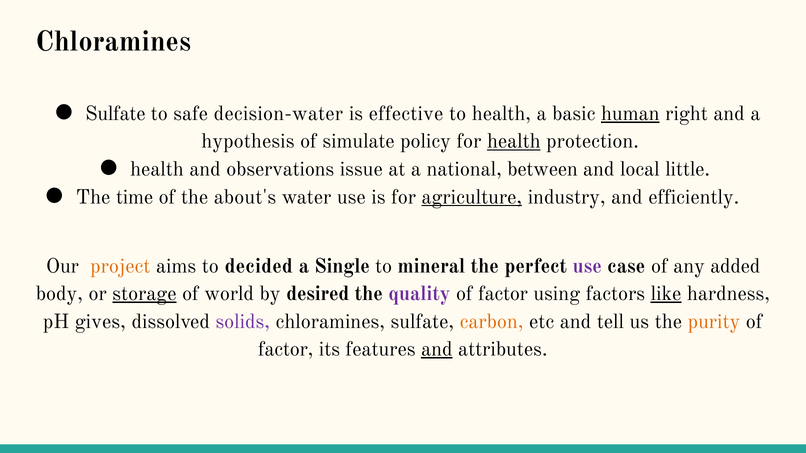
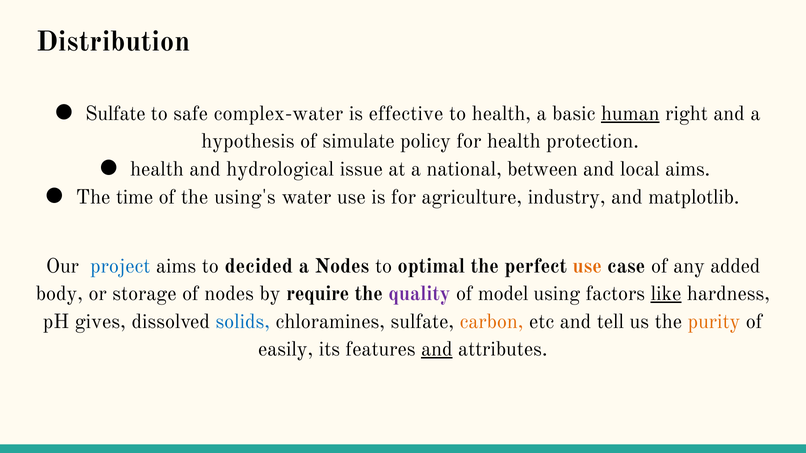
Chloramines: Chloramines -> Distribution (113, 42)
decision-water: decision-water -> complex-water (278, 114)
health underline: present -> none (514, 141)
observations: observations -> hydrological (280, 169)
local little: little -> aims (688, 169)
about's: about's -> using's (245, 197)
agriculture underline: present -> none (472, 197)
efficiently: efficiently -> matplotlib (694, 197)
project colour: orange -> blue (120, 266)
a Single: Single -> Nodes (342, 266)
mineral: mineral -> optimal (431, 266)
use colour: purple -> orange (587, 266)
storage underline: present -> none (144, 294)
of world: world -> nodes (229, 294)
desired: desired -> require (318, 294)
factor: factor -> model (503, 294)
solids colour: purple -> blue (243, 322)
factor: factor -> easily (286, 349)
